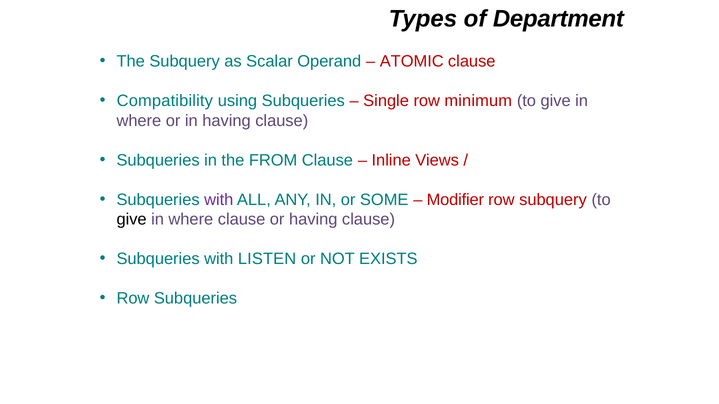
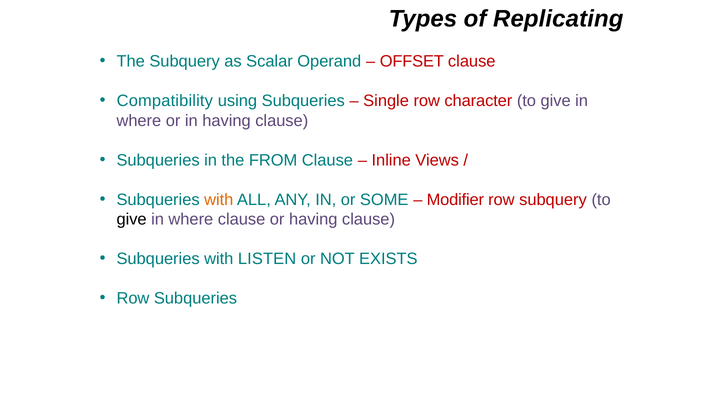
Department: Department -> Replicating (558, 19)
ATOMIC: ATOMIC -> OFFSET (412, 62)
minimum: minimum -> character (478, 101)
with colour: purple -> orange (219, 200)
